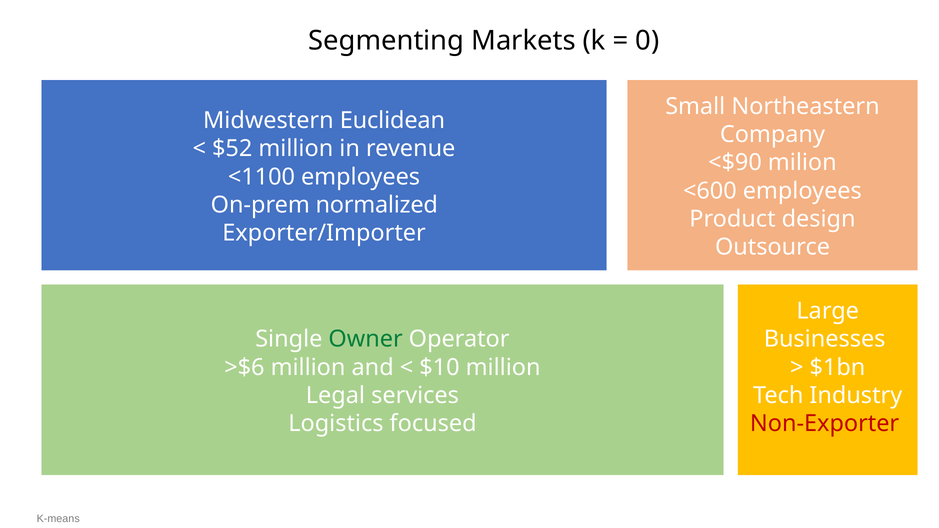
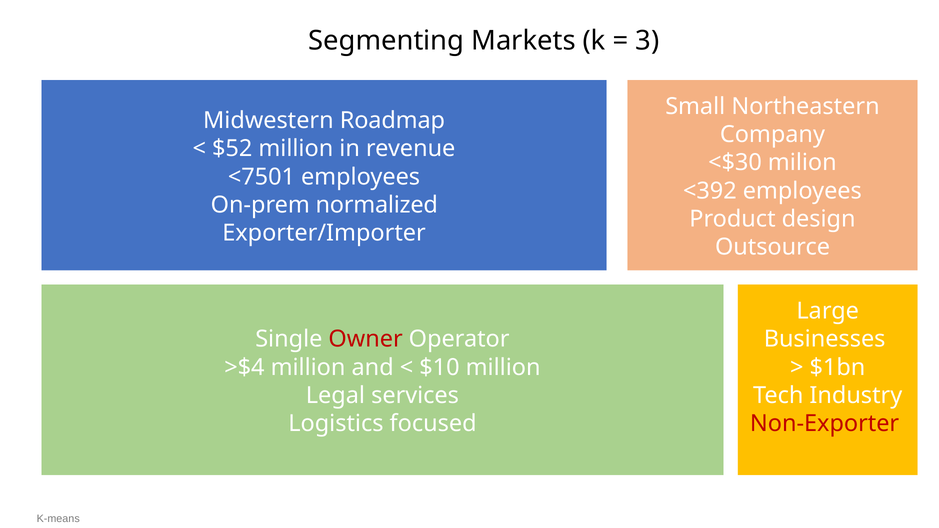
0: 0 -> 3 (647, 41)
Euclidean: Euclidean -> Roadmap (392, 121)
<$90: <$90 -> <$30 (735, 163)
<1100: <1100 -> <7501 (261, 177)
<600: <600 -> <392 (710, 191)
Owner colour: green -> red (366, 339)
>$6: >$6 -> >$4 (244, 368)
